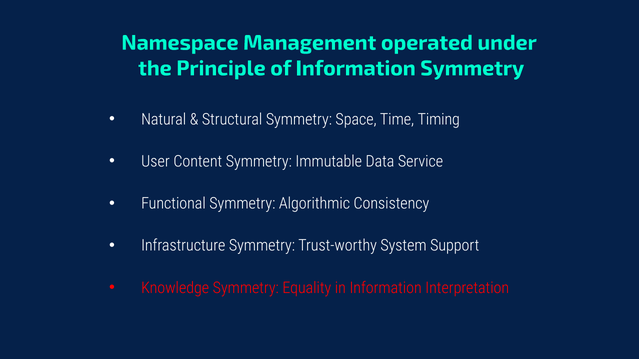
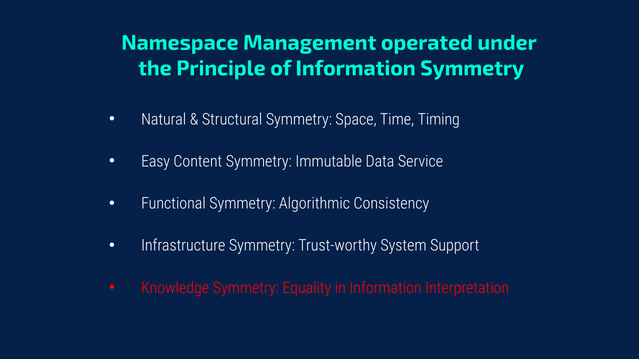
User: User -> Easy (156, 162)
